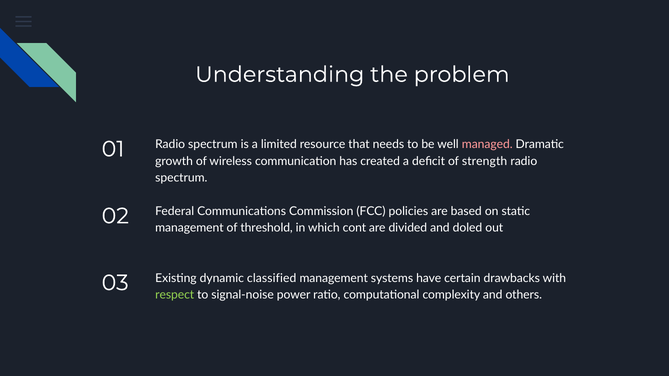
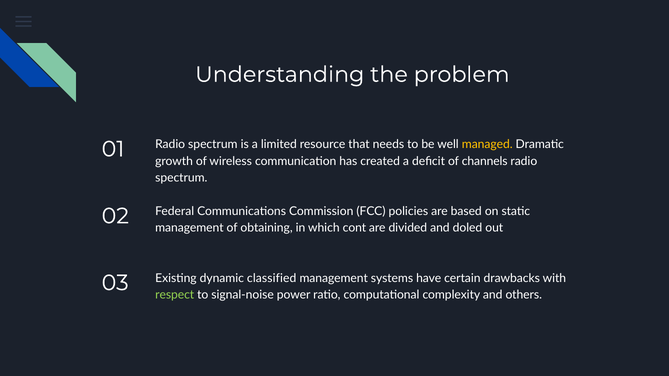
managed colour: pink -> yellow (487, 145)
strength: strength -> channels (485, 161)
threshold: threshold -> obtaining (267, 228)
